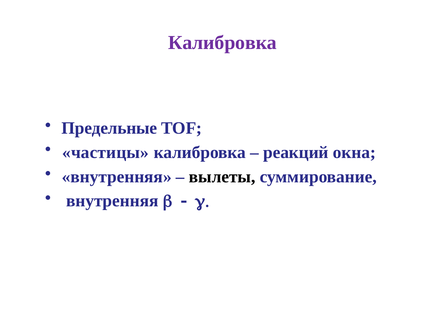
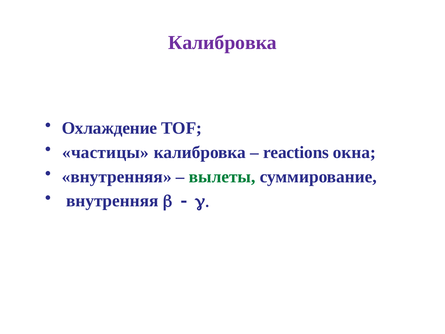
Предельные: Предельные -> Охлаждение (109, 128)
реакций: реакций -> reactions (296, 152)
вылеты colour: black -> green (222, 177)
